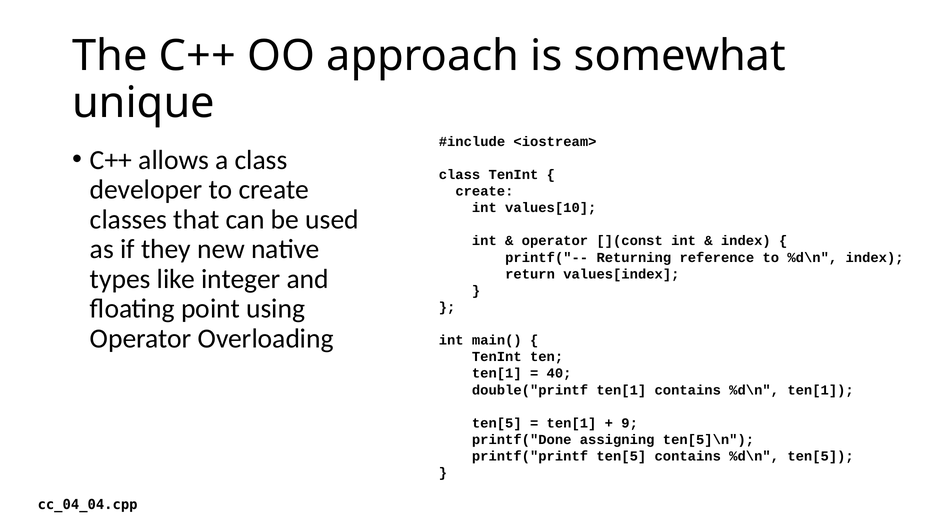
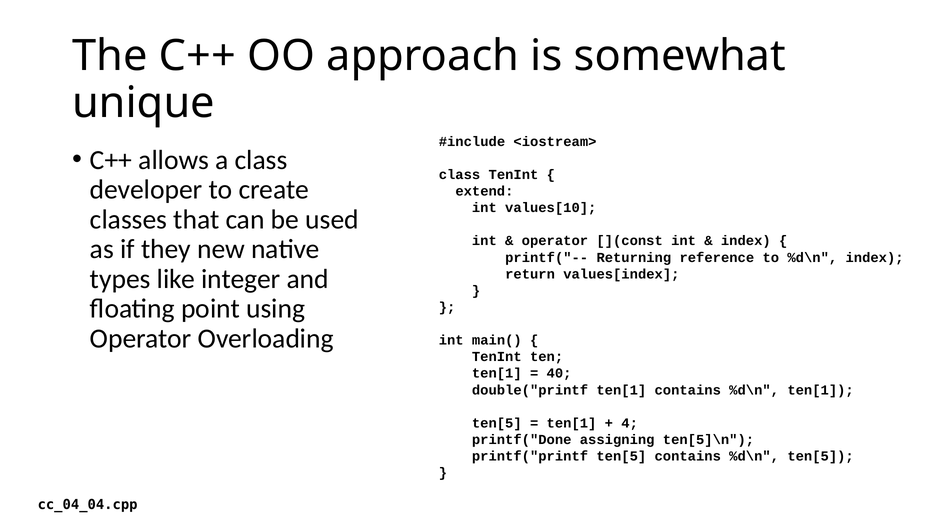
create: create -> extend (484, 191)
9: 9 -> 4 (630, 424)
